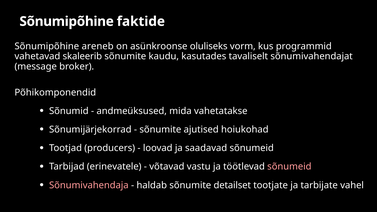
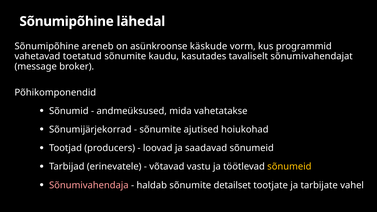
faktide: faktide -> lähedal (141, 21)
oluliseks: oluliseks -> käskude (209, 46)
skaleerib: skaleerib -> toetatud (82, 56)
sõnumeid colour: pink -> yellow (289, 167)
